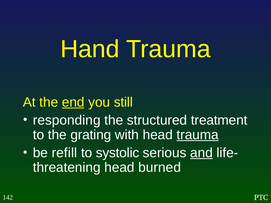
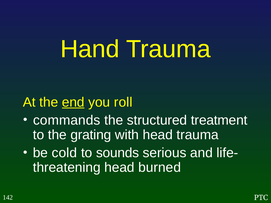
still: still -> roll (123, 102)
responding: responding -> commands (67, 120)
trauma underline: present -> none (198, 135)
refill: refill -> cold (64, 153)
systolic: systolic -> sounds (118, 153)
and underline: present -> none (201, 153)
